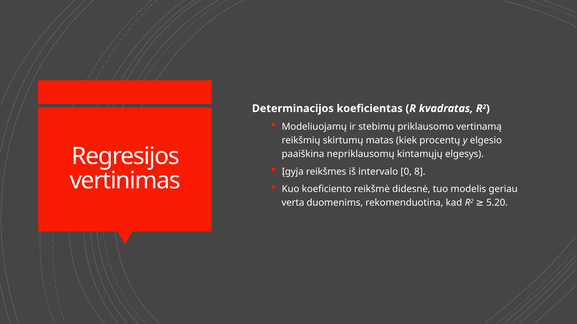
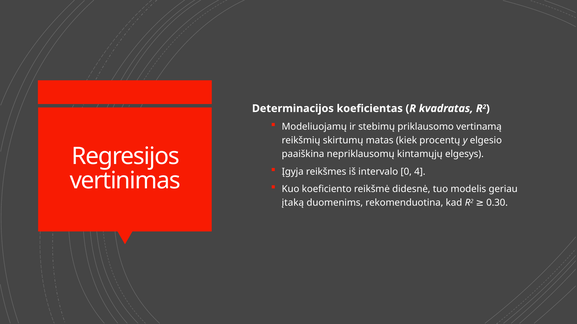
8: 8 -> 4 (420, 172)
verta: verta -> įtaką (293, 203)
5.20: 5.20 -> 0.30 (497, 203)
